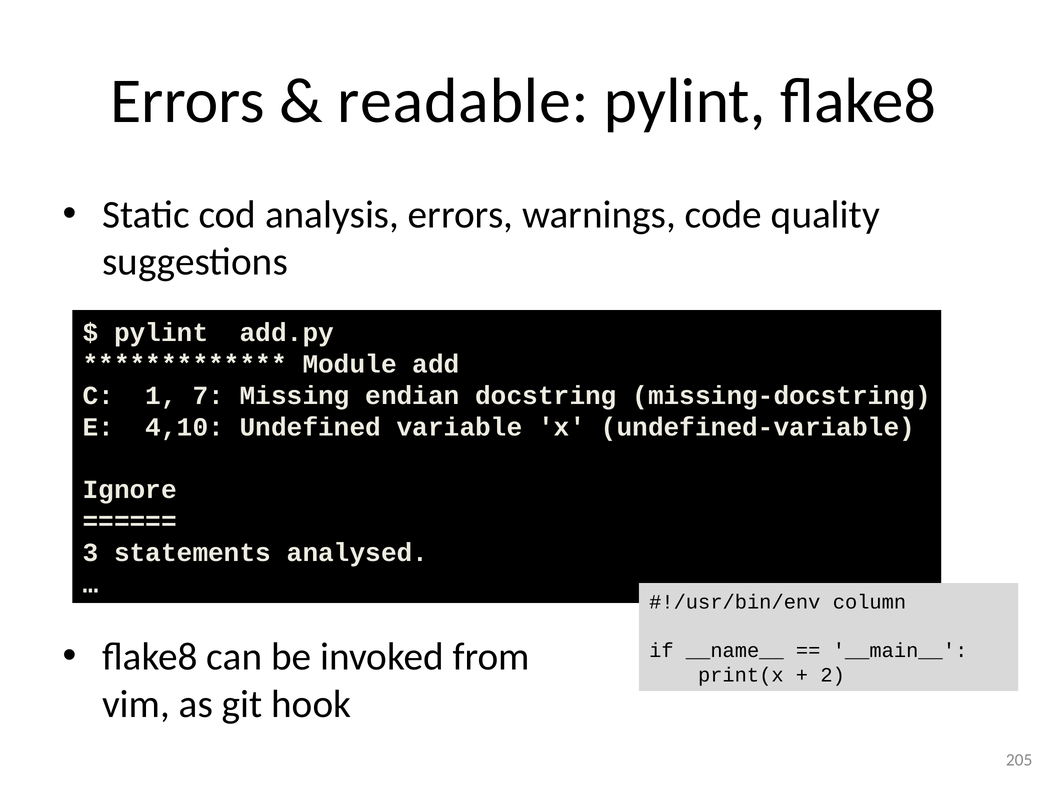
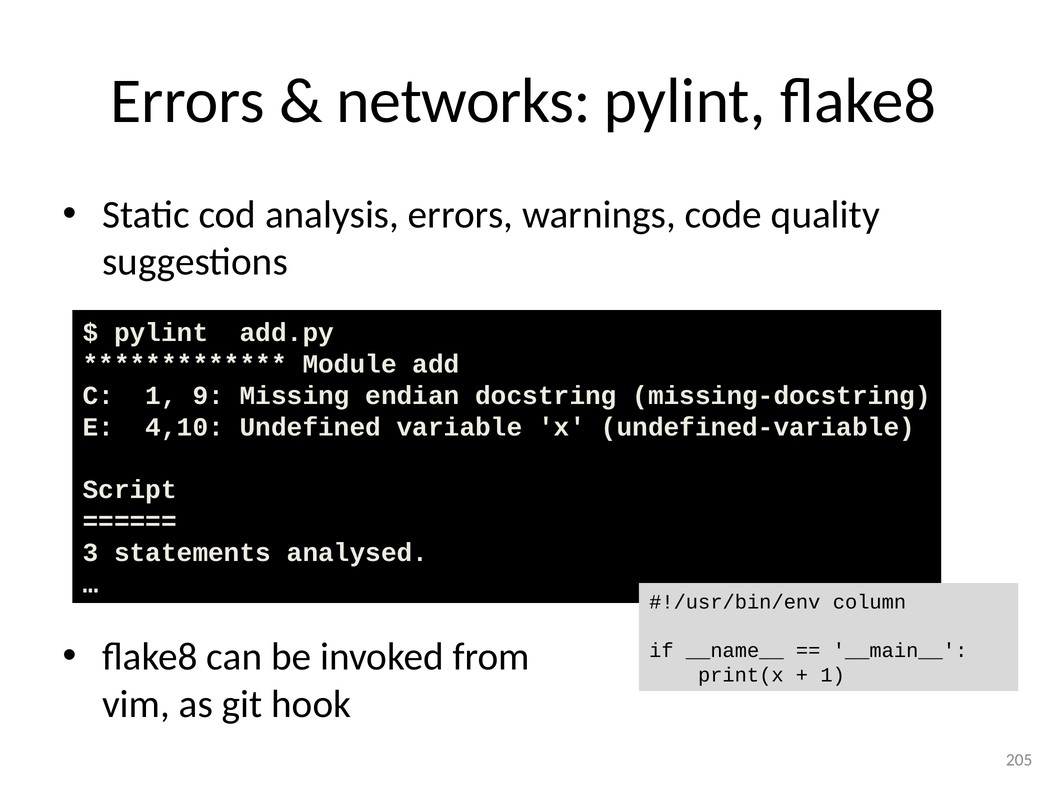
readable: readable -> networks (464, 101)
7: 7 -> 9 (208, 396)
Ignore: Ignore -> Script (130, 490)
2: 2 -> 1 (833, 675)
